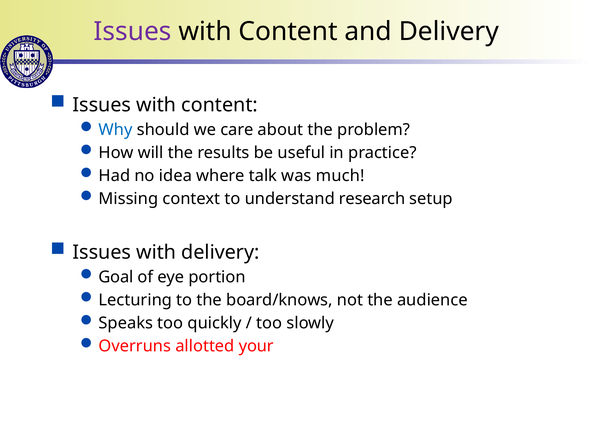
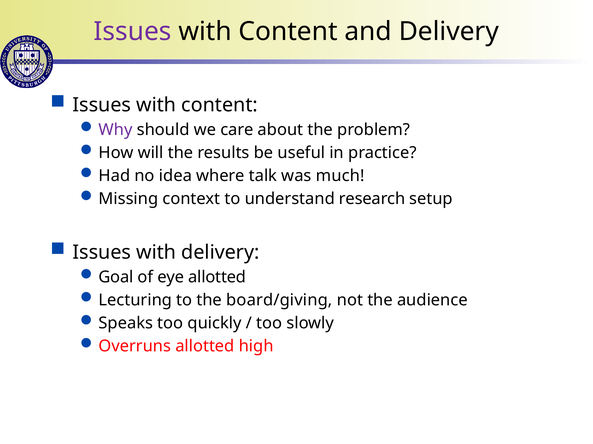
Why colour: blue -> purple (116, 130)
eye portion: portion -> allotted (217, 278)
board/knows: board/knows -> board/giving (279, 301)
your: your -> high (256, 347)
